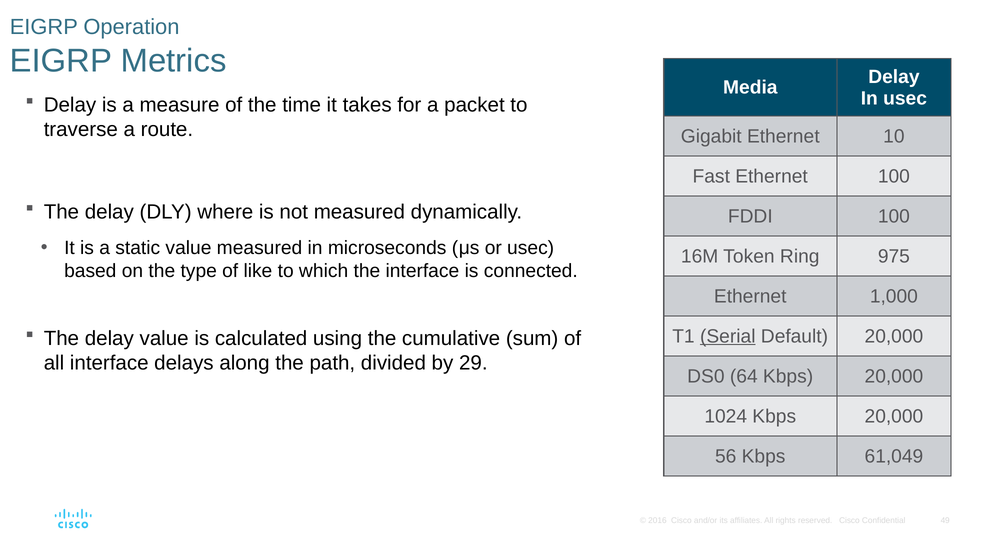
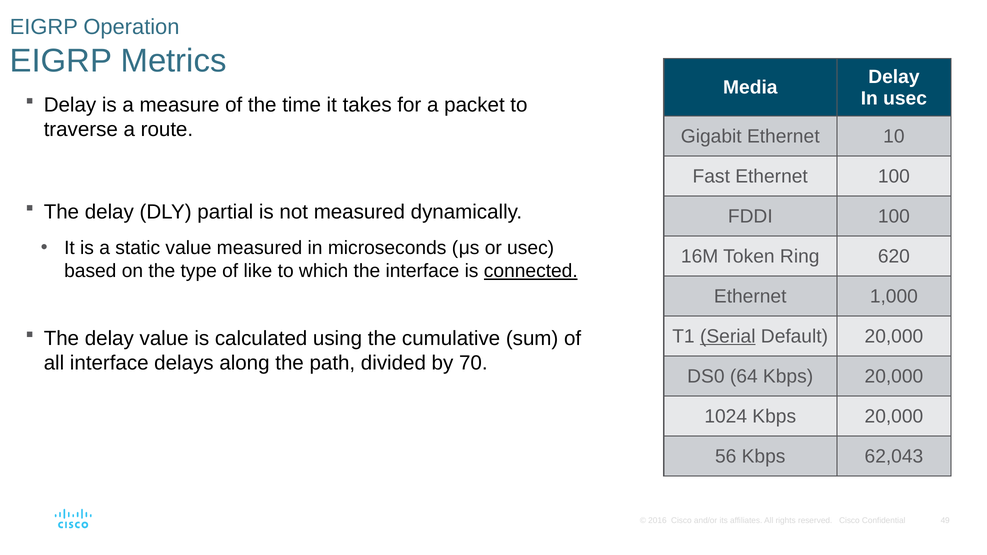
where: where -> partial (225, 212)
975: 975 -> 620 (894, 256)
connected underline: none -> present (531, 271)
29: 29 -> 70 (473, 363)
61,049: 61,049 -> 62,043 (894, 457)
